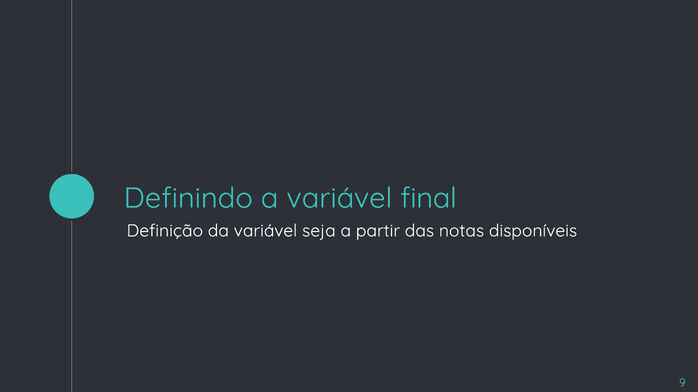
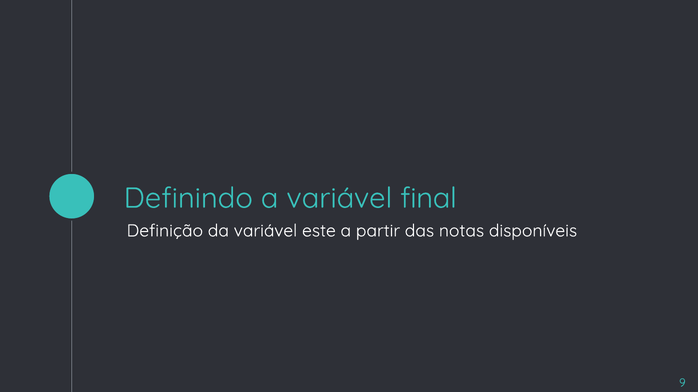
seja: seja -> este (319, 231)
